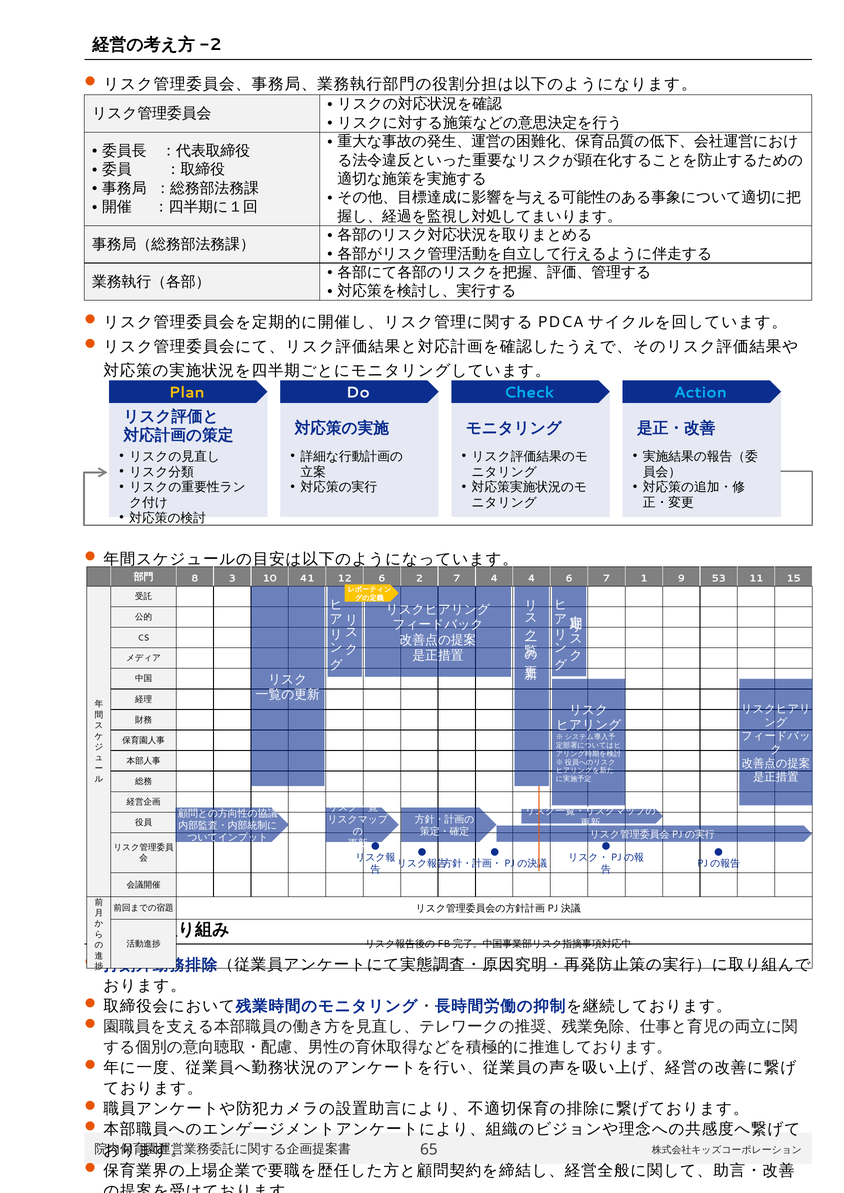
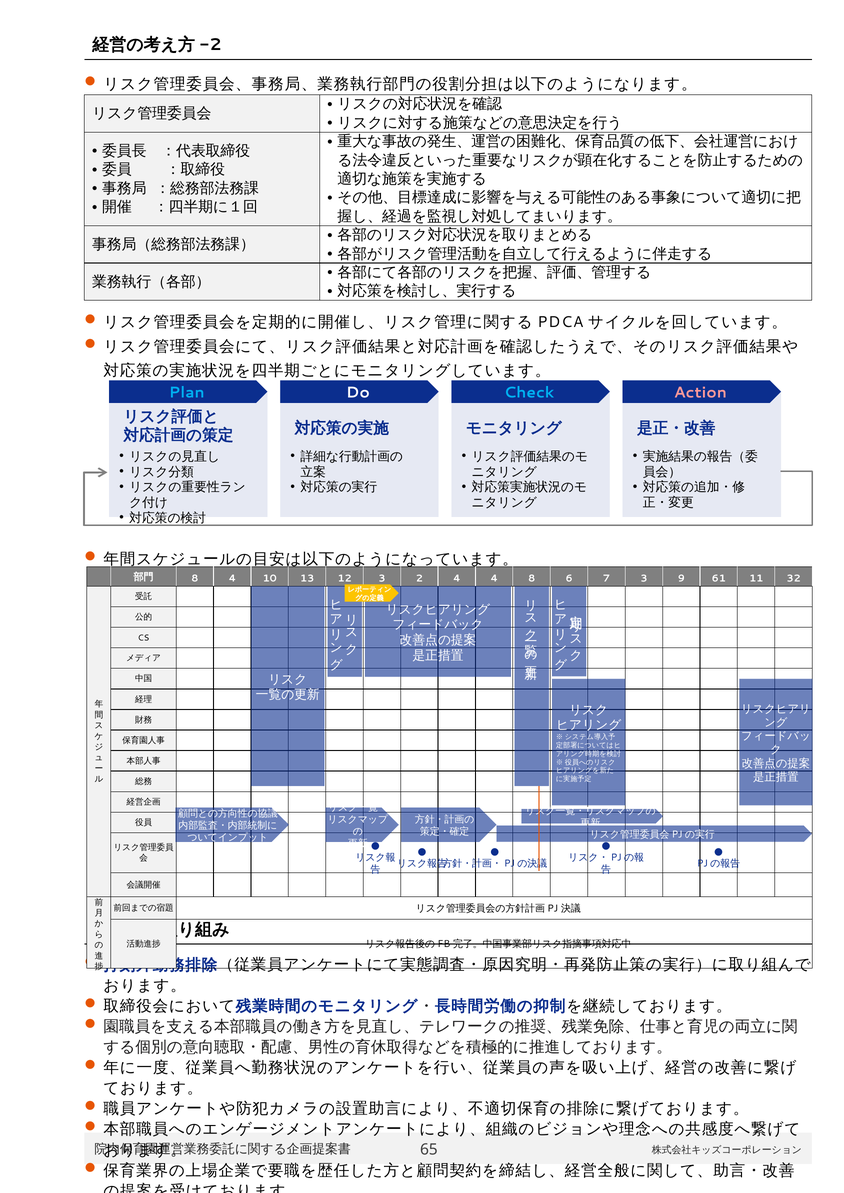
Plan colour: yellow -> light blue (187, 393)
Action colour: light blue -> pink (700, 393)
8 3: 3 -> 4 (232, 579)
41: 41 -> 13 (307, 579)
12 6: 6 -> 3 (382, 579)
2 7: 7 -> 4 (457, 579)
4 4: 4 -> 8 (532, 579)
7 1: 1 -> 3 (644, 579)
53: 53 -> 61 (719, 579)
15: 15 -> 32 (794, 579)
